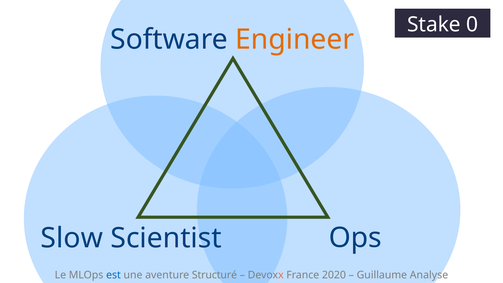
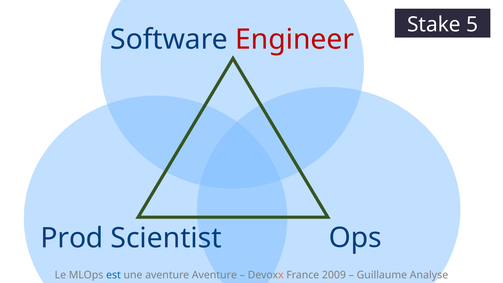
0: 0 -> 5 (472, 25)
Engineer colour: orange -> red (295, 40)
Slow: Slow -> Prod (72, 238)
aventure Structuré: Structuré -> Aventure (214, 275)
2020: 2020 -> 2009 (334, 275)
